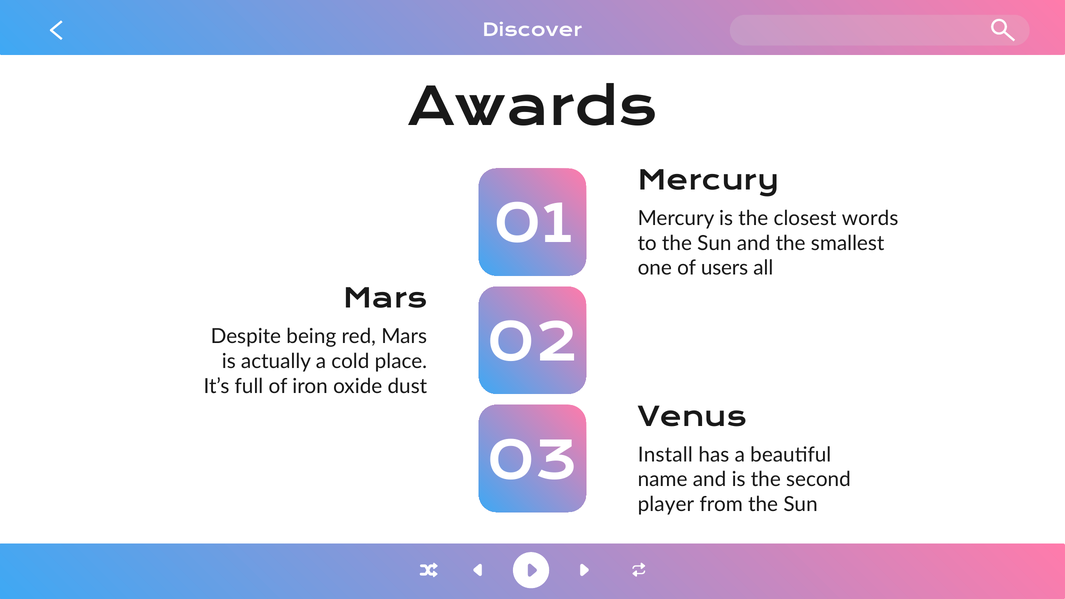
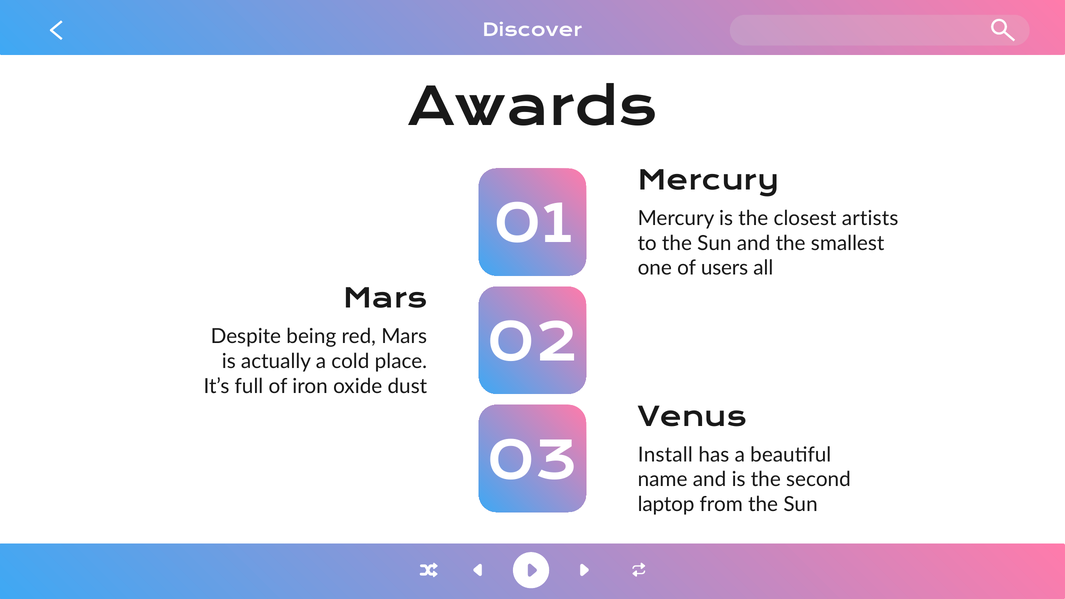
words: words -> artists (870, 218)
player: player -> laptop (666, 505)
